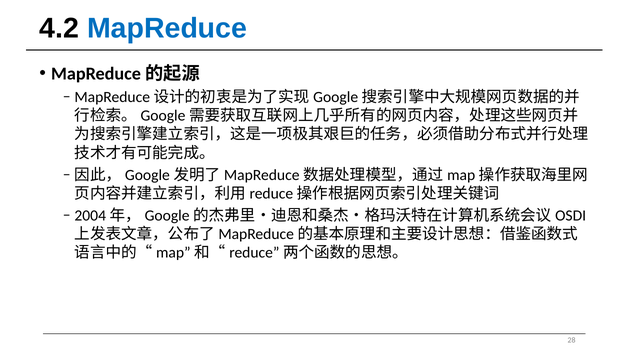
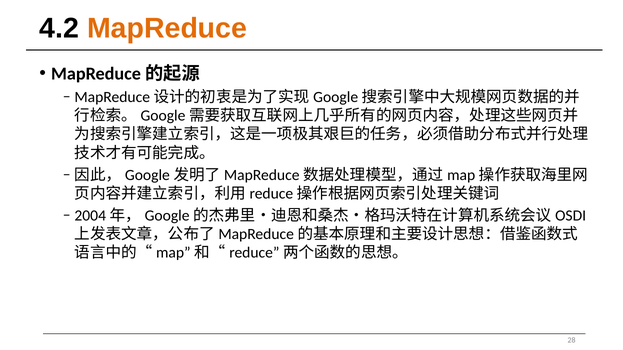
MapReduce colour: blue -> orange (167, 28)
